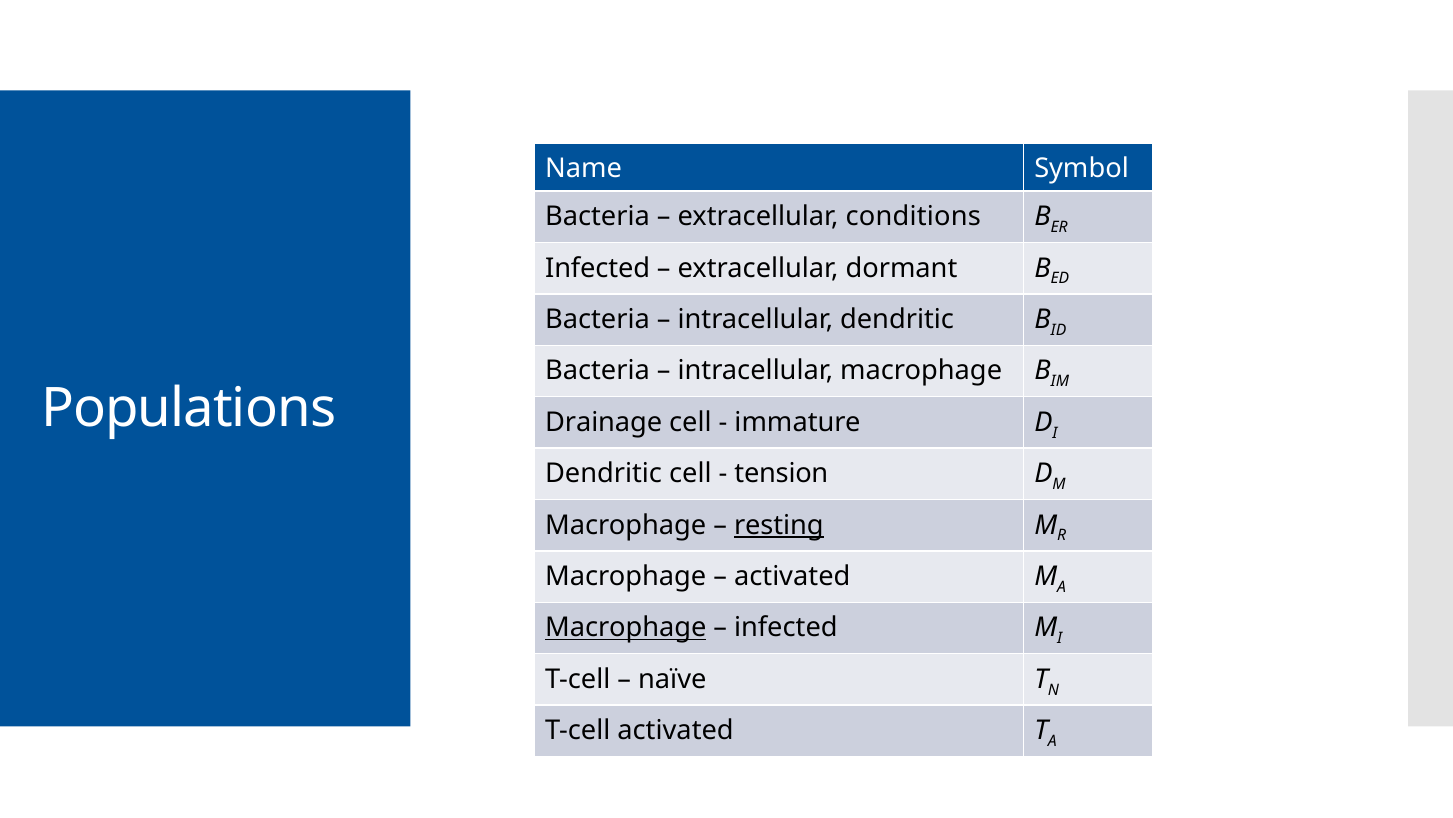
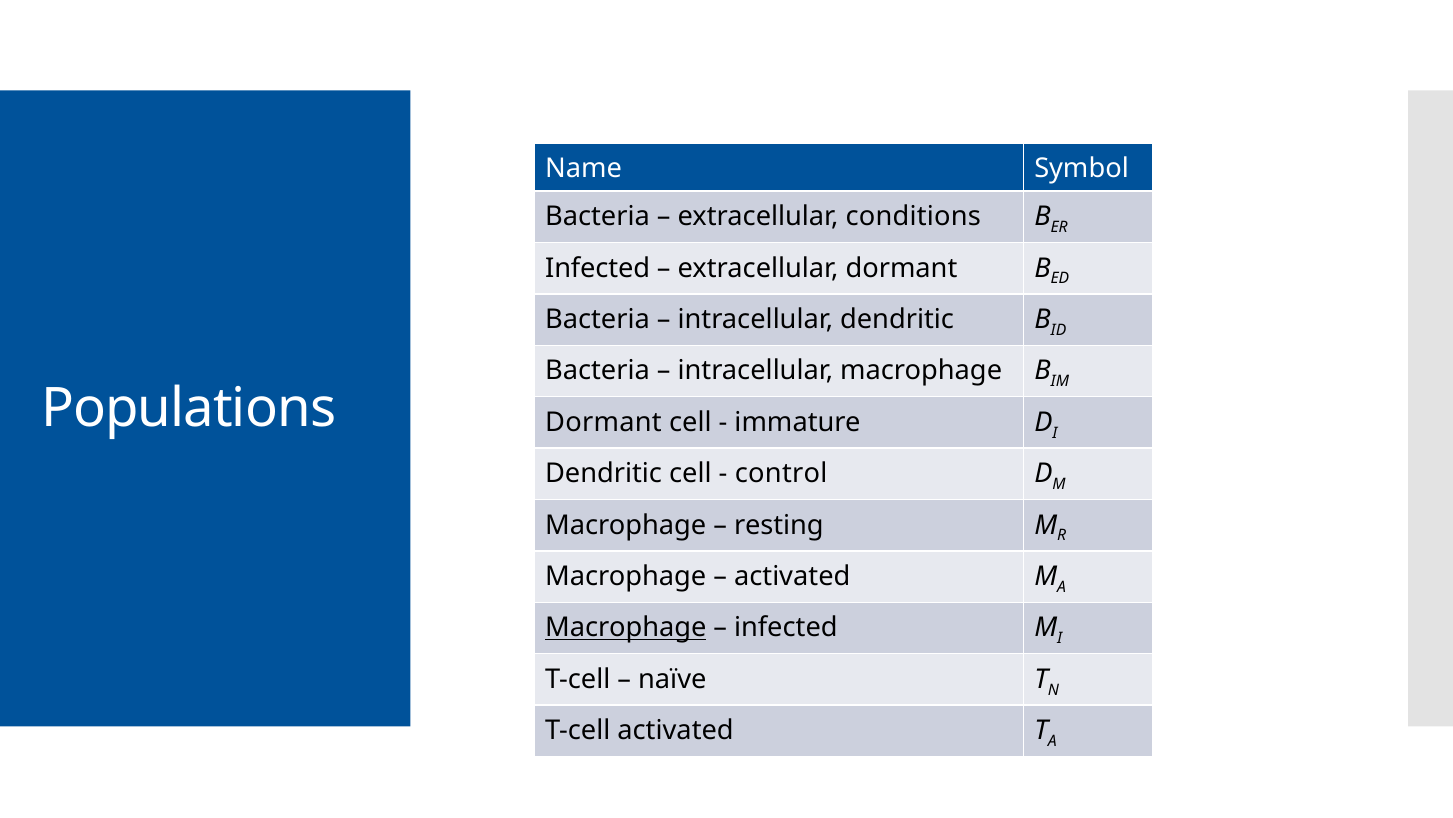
Drainage: Drainage -> Dormant (603, 422)
tension: tension -> control (781, 473)
resting underline: present -> none (779, 525)
